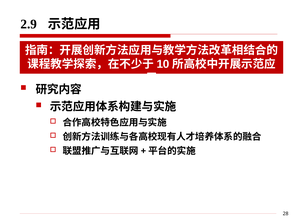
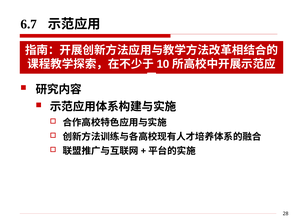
2.9: 2.9 -> 6.7 (29, 24)
